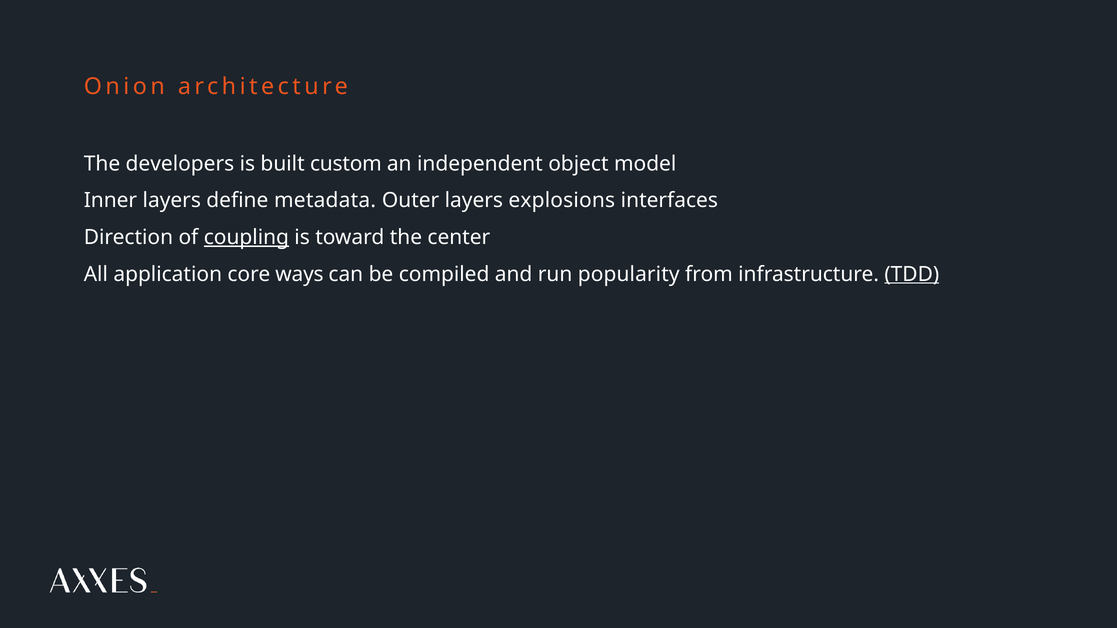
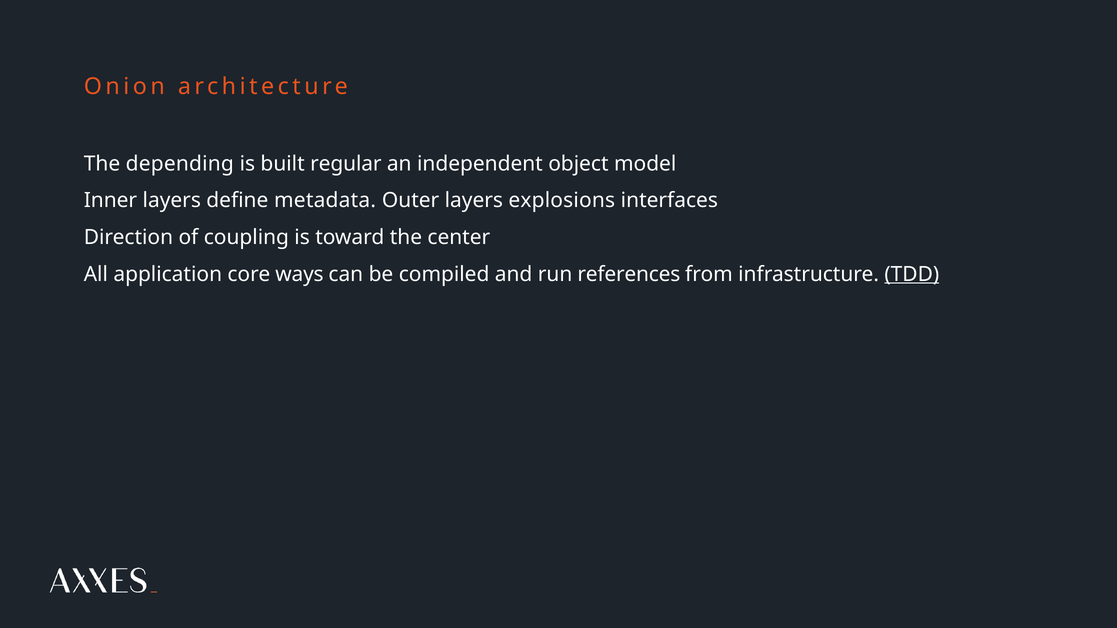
developers: developers -> depending (180, 164)
custom: custom -> regular (346, 164)
coupling underline: present -> none (246, 237)
popularity: popularity -> references (629, 274)
